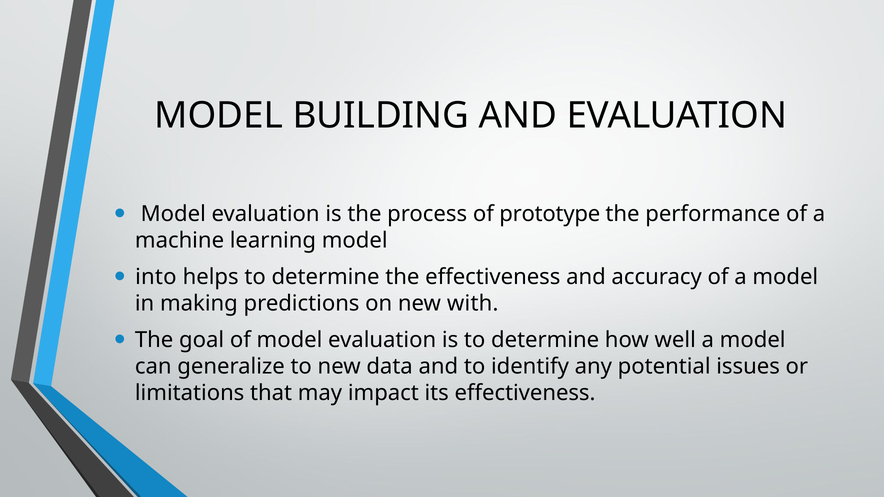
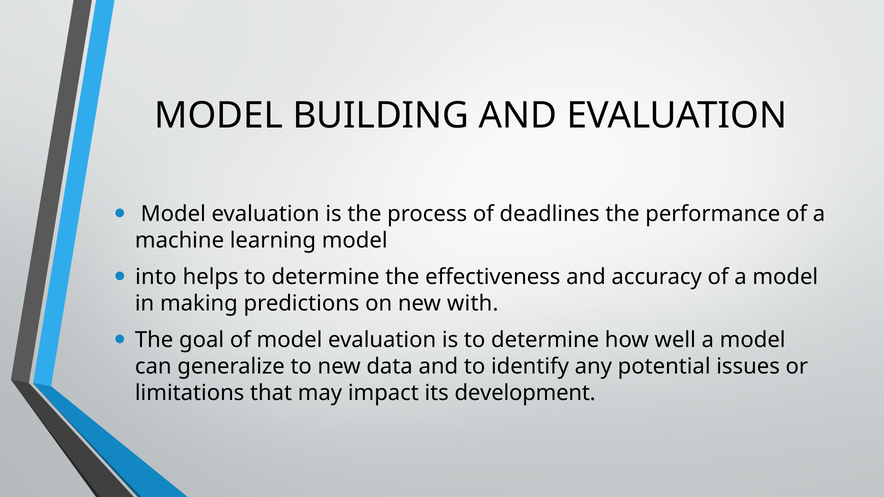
prototype: prototype -> deadlines (550, 214)
its effectiveness: effectiveness -> development (525, 393)
